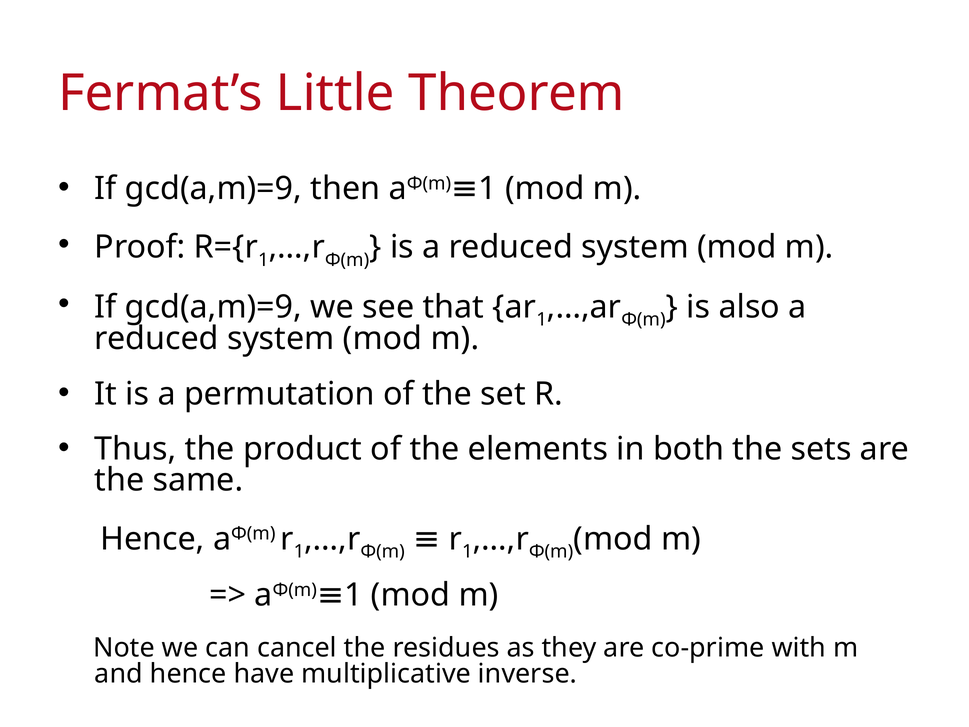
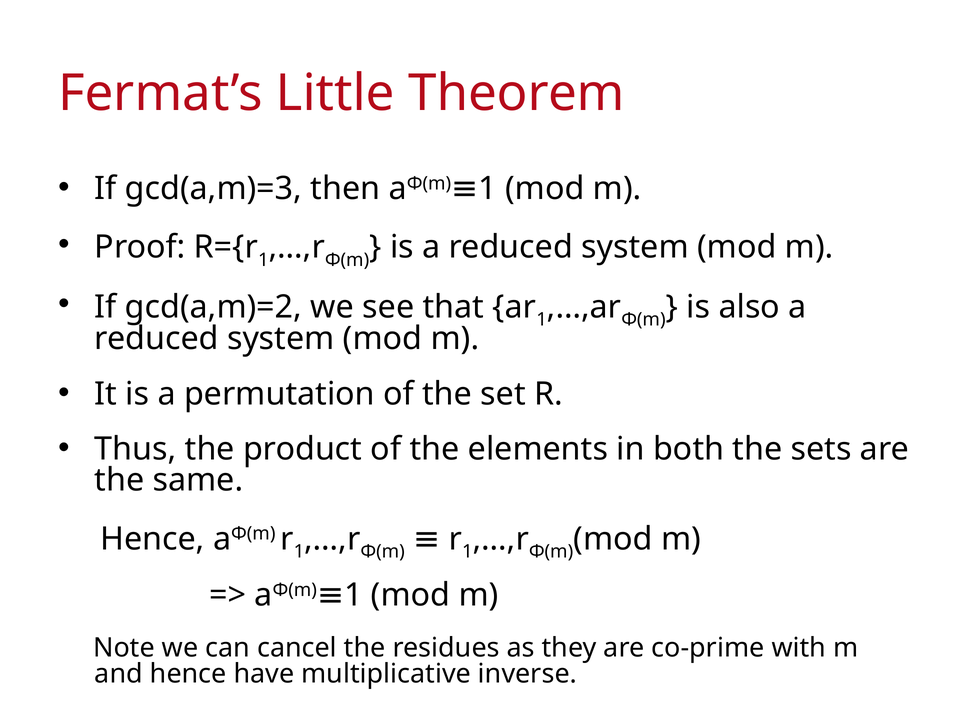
gcd(a,m)=9: gcd(a,m)=9 -> gcd(a,m)=3 (213, 189)
gcd(a,m)=9: gcd(a,m)=9 -> gcd(a,m)=2 (213, 307)
